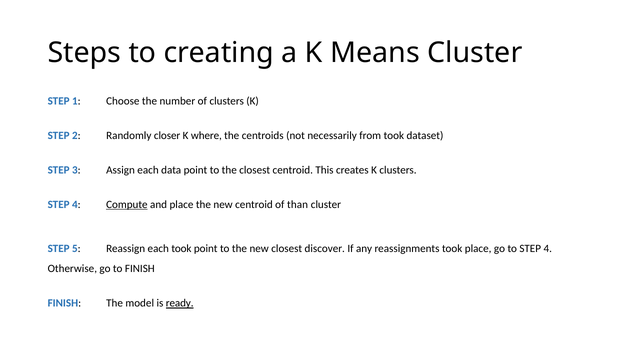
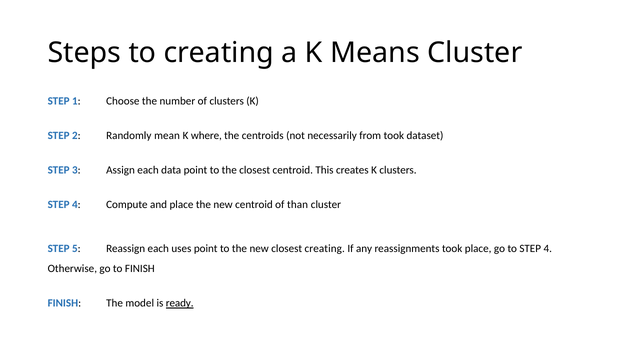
closer: closer -> mean (167, 135)
Compute underline: present -> none (127, 204)
each took: took -> uses (181, 248)
closest discover: discover -> creating (325, 248)
